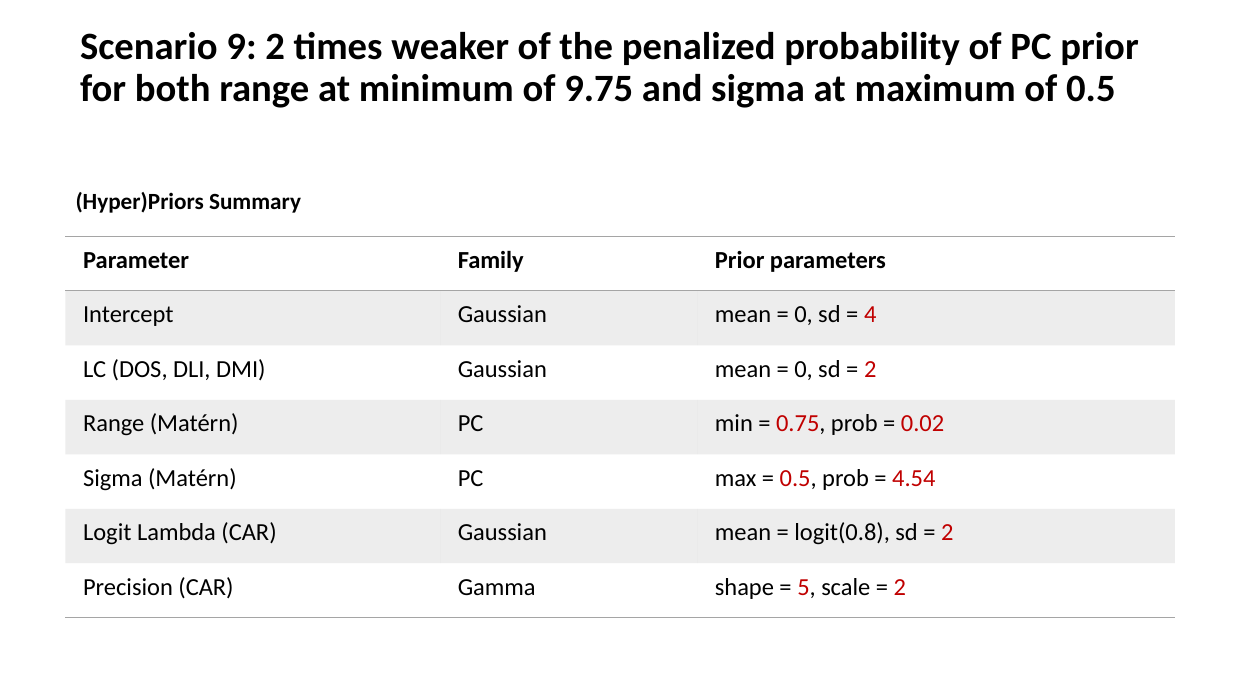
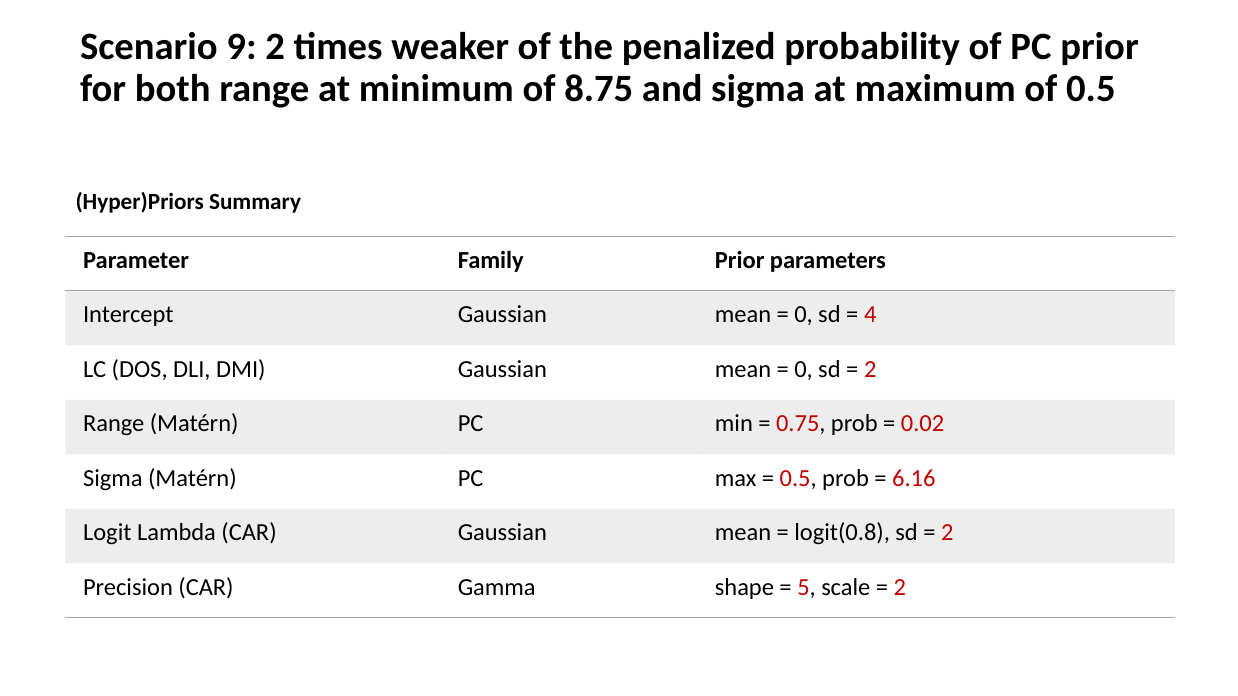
9.75: 9.75 -> 8.75 (599, 89)
4.54: 4.54 -> 6.16 (914, 479)
